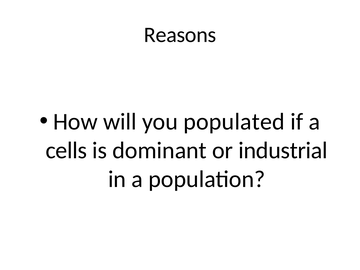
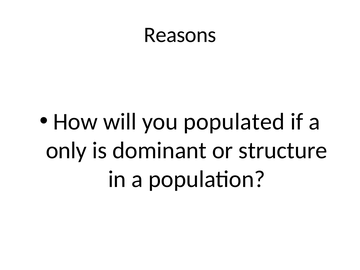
cells: cells -> only (66, 150)
industrial: industrial -> structure (283, 150)
